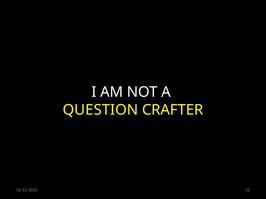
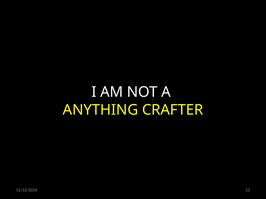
QUESTION: QUESTION -> ANYTHING (100, 110)
